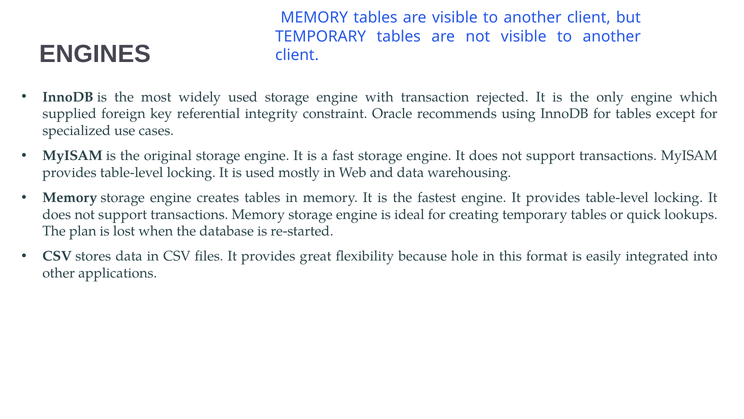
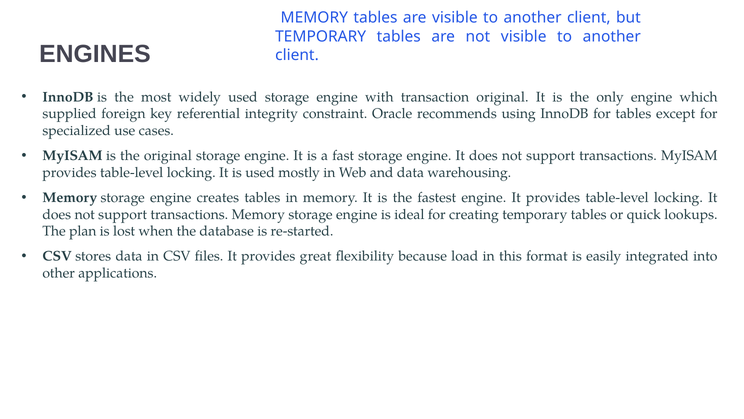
transaction rejected: rejected -> original (502, 97)
hole: hole -> load (465, 256)
